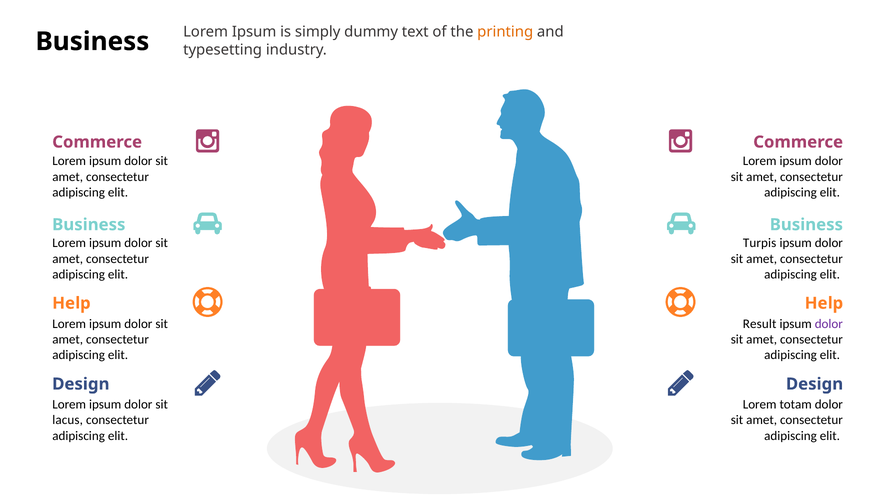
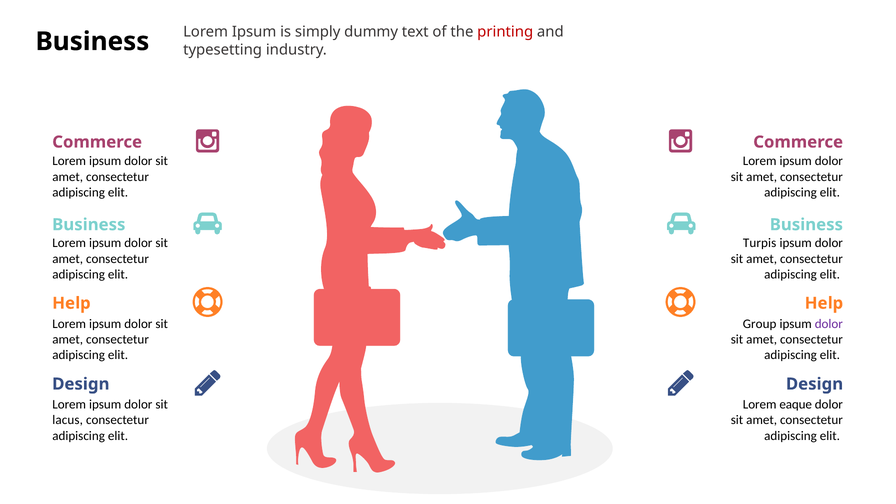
printing colour: orange -> red (505, 32)
Result: Result -> Group (760, 324)
totam: totam -> eaque (796, 404)
